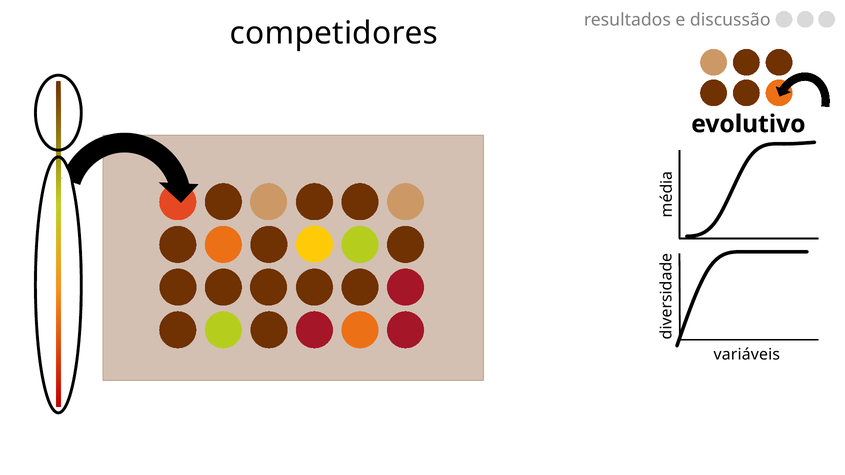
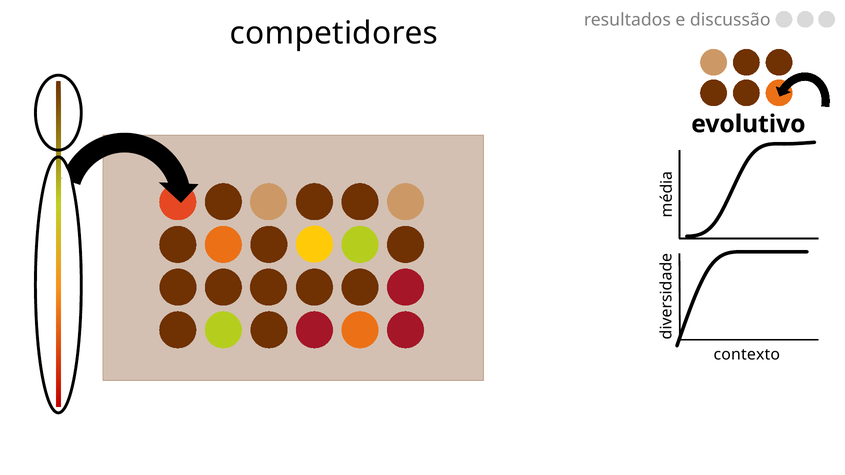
variáveis: variáveis -> contexto (747, 355)
